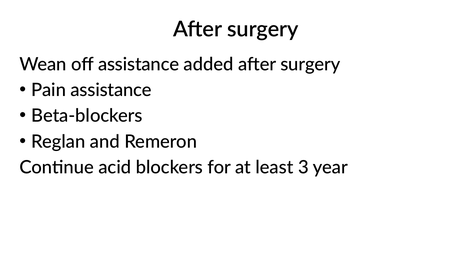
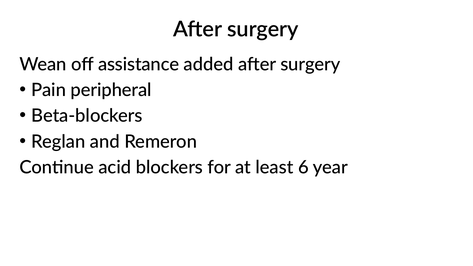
Pain assistance: assistance -> peripheral (111, 90)
3: 3 -> 6 (303, 167)
